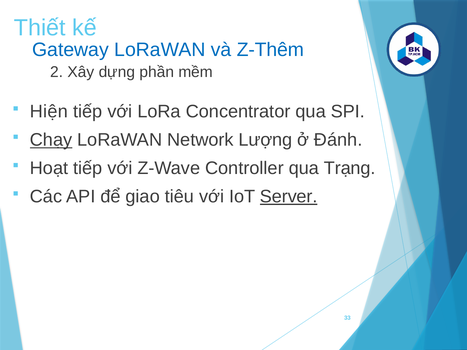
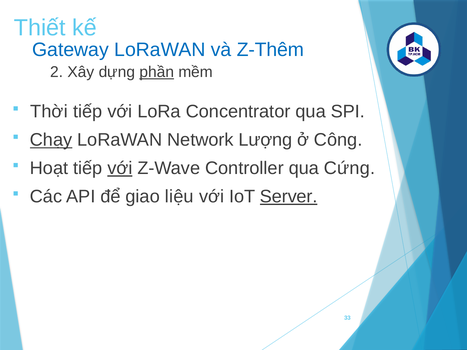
phần underline: none -> present (157, 72)
Hiện: Hiện -> Thời (49, 112)
Đánh: Đánh -> Công (338, 140)
với underline: none -> present (120, 168)
Trạng: Trạng -> Cứng (350, 168)
tiêu: tiêu -> liệu (179, 197)
